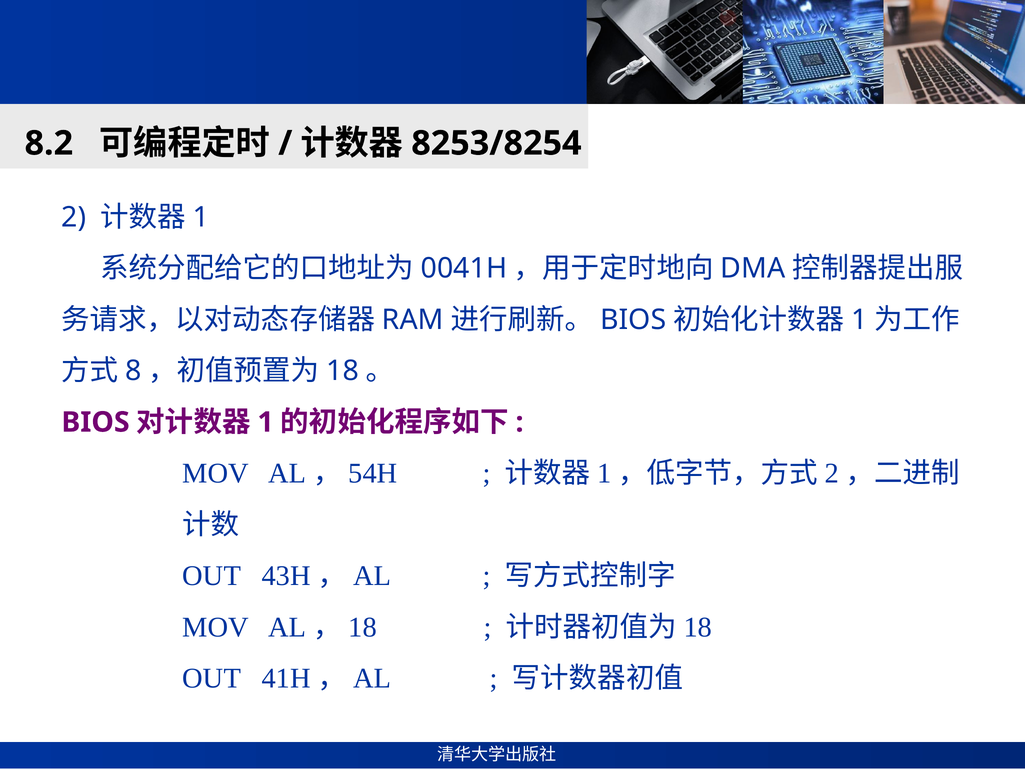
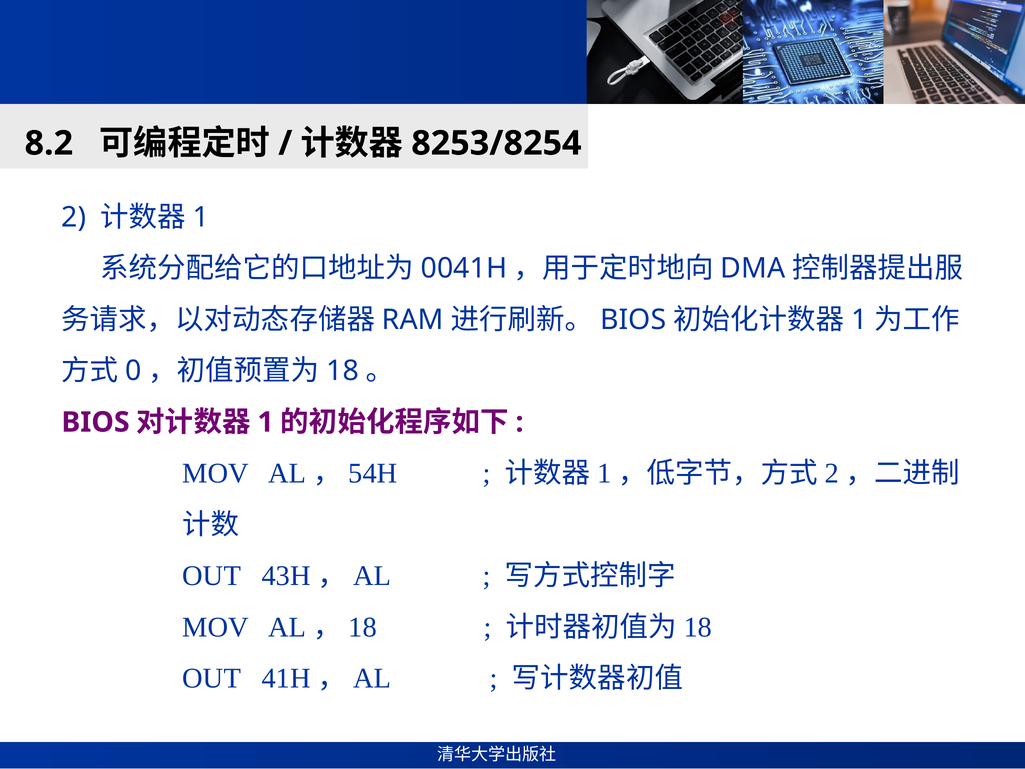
8: 8 -> 0 (133, 371)
